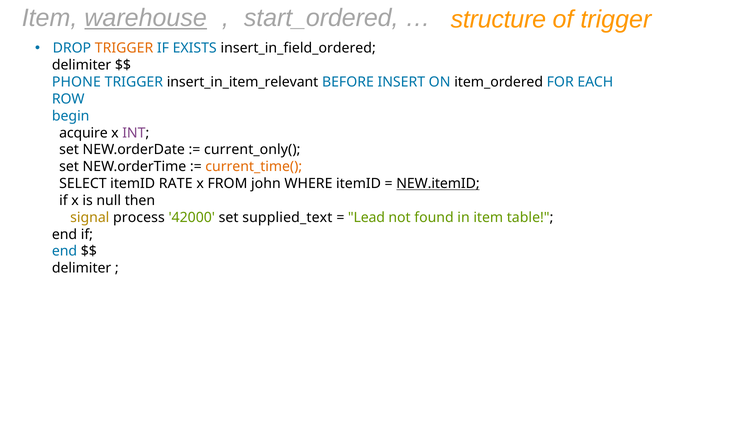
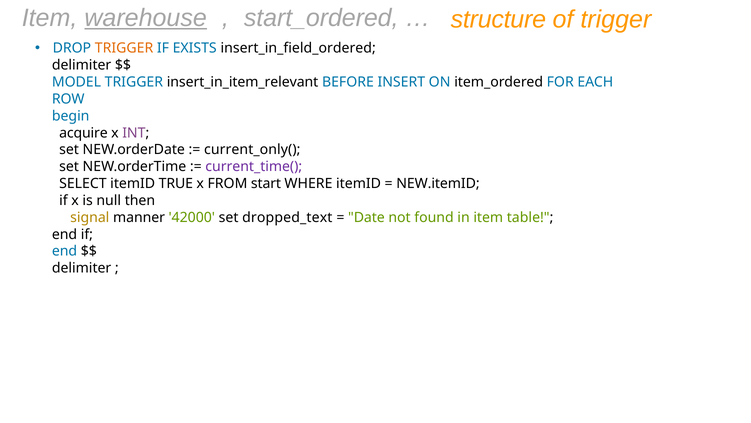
PHONE: PHONE -> MODEL (76, 82)
current_time( colour: orange -> purple (254, 166)
RATE: RATE -> TRUE (176, 183)
john: john -> start (266, 183)
NEW.itemID underline: present -> none (438, 183)
process: process -> manner (139, 217)
supplied_text: supplied_text -> dropped_text (287, 217)
Lead: Lead -> Date (366, 217)
